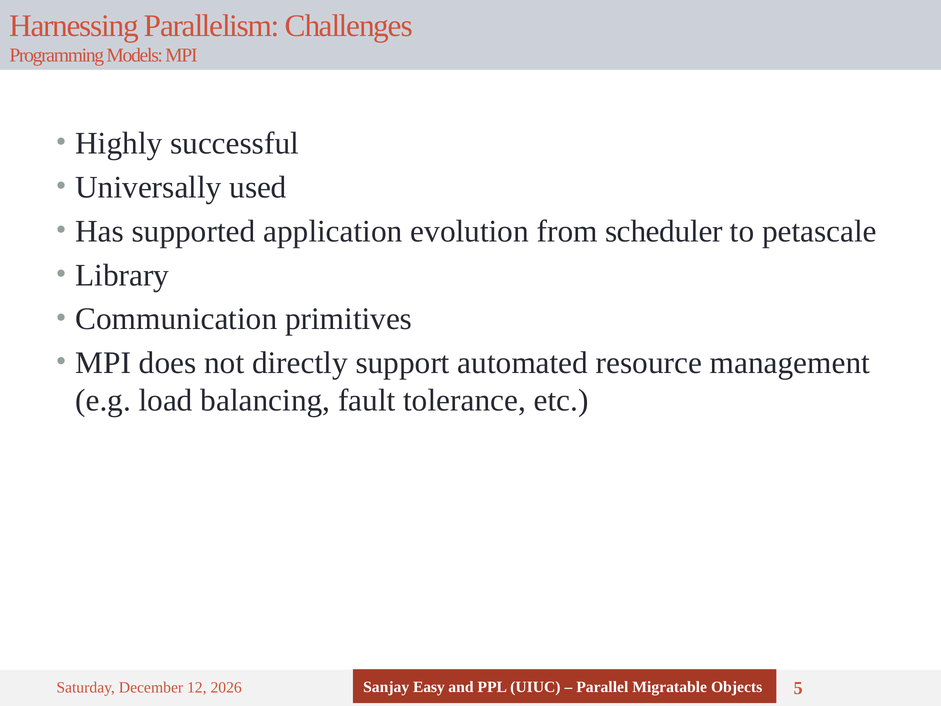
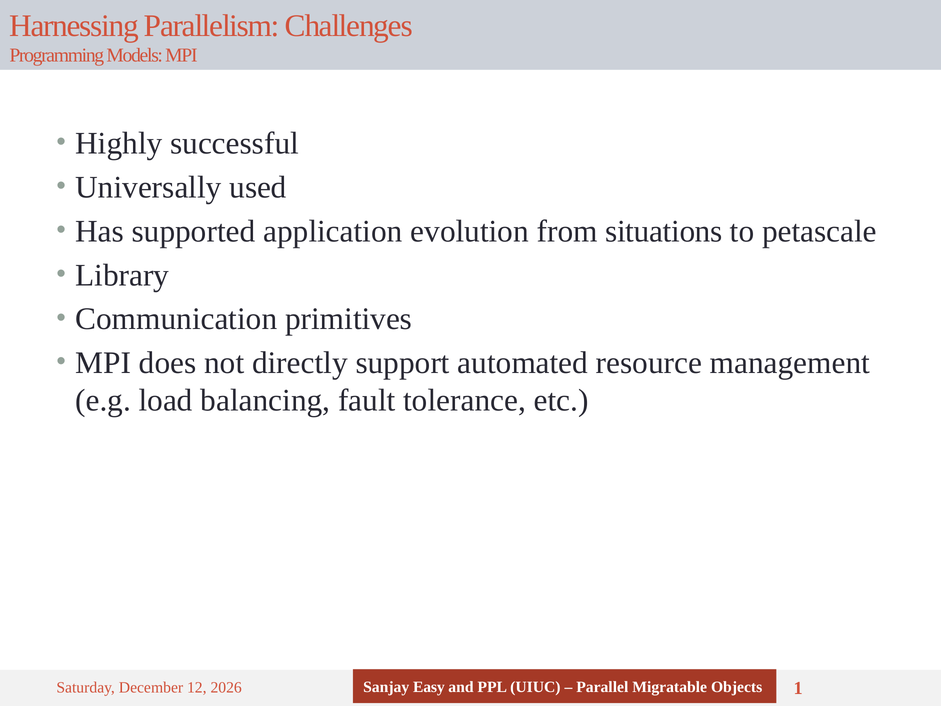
scheduler: scheduler -> situations (664, 231)
5: 5 -> 1 (798, 688)
